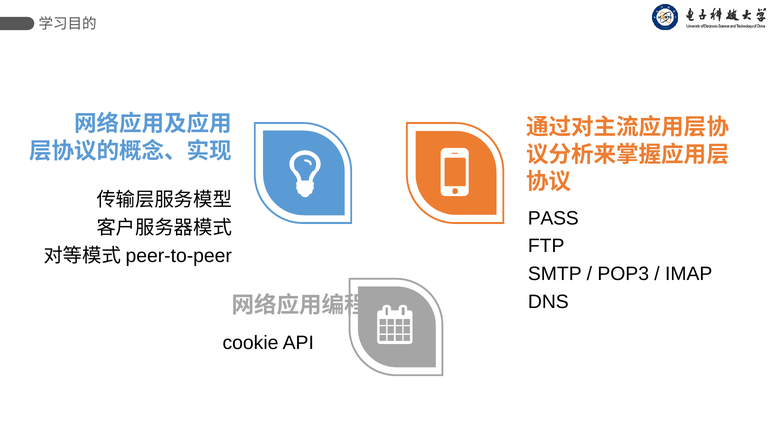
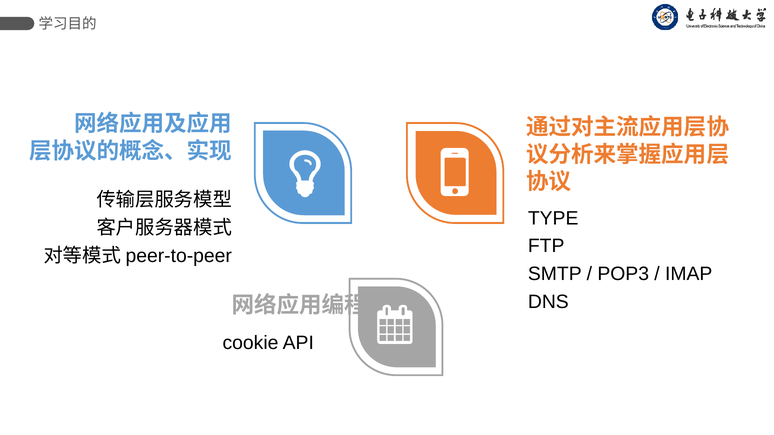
PASS: PASS -> TYPE (553, 218)
